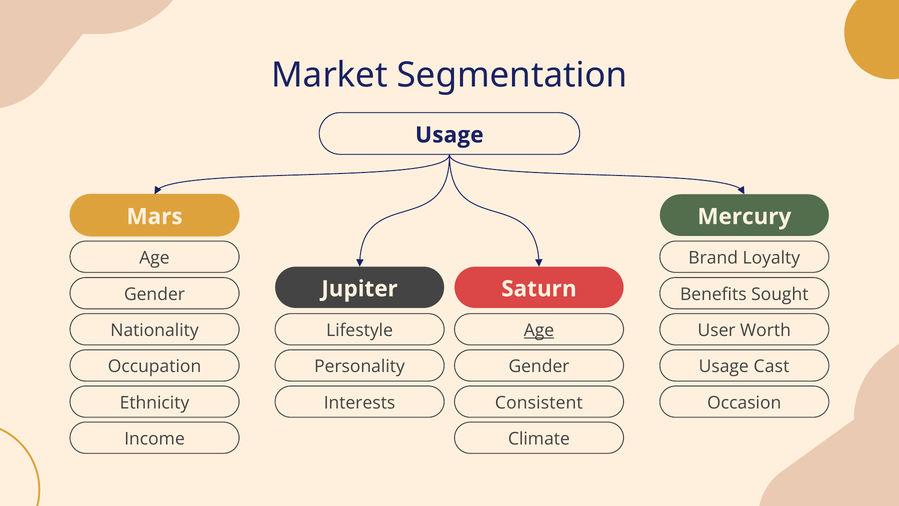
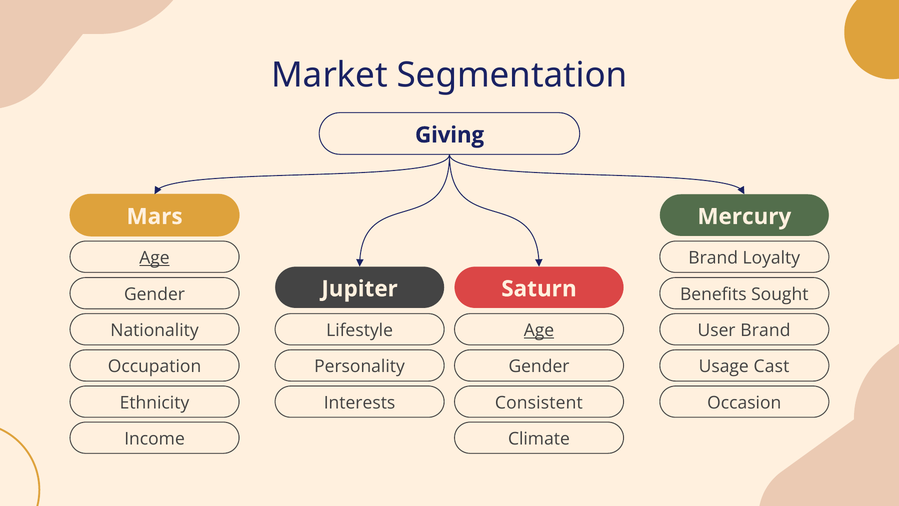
Usage: Usage -> Giving (450, 135)
Age underline: none -> present (154, 258)
User Worth: Worth -> Brand (765, 330)
